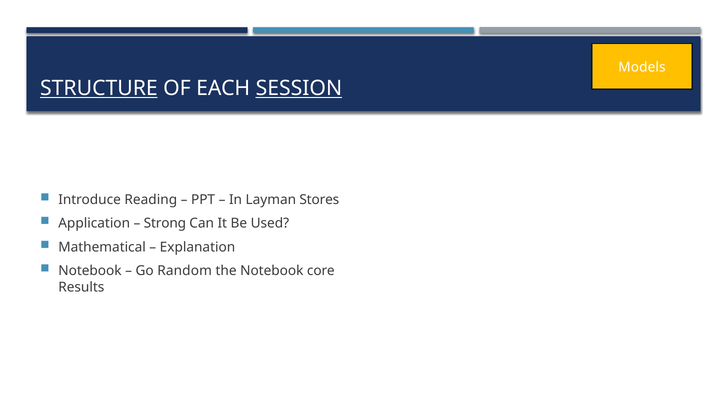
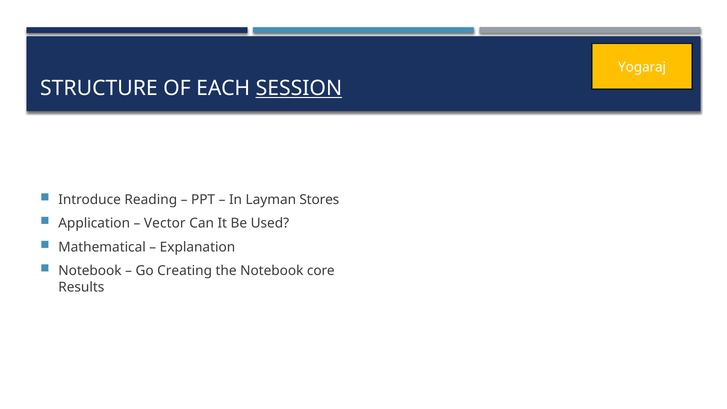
Models: Models -> Yogaraj (642, 67)
STRUCTURE underline: present -> none (99, 88)
Strong: Strong -> Vector (165, 223)
Random: Random -> Creating (185, 271)
